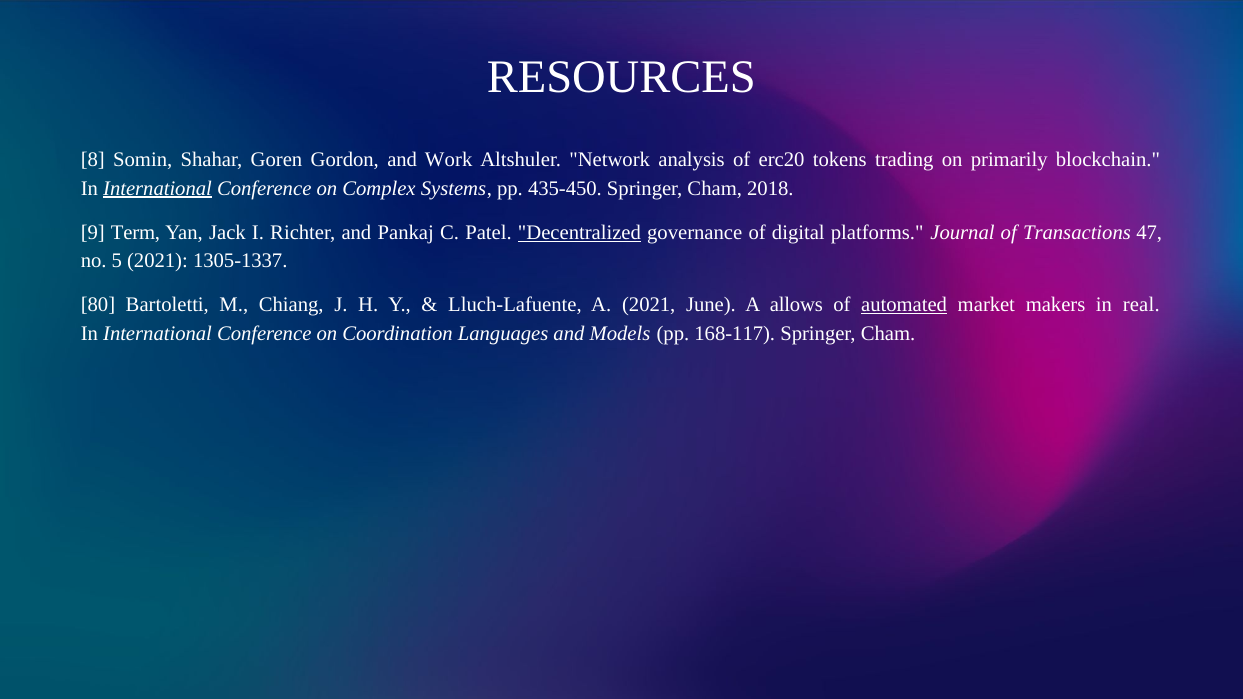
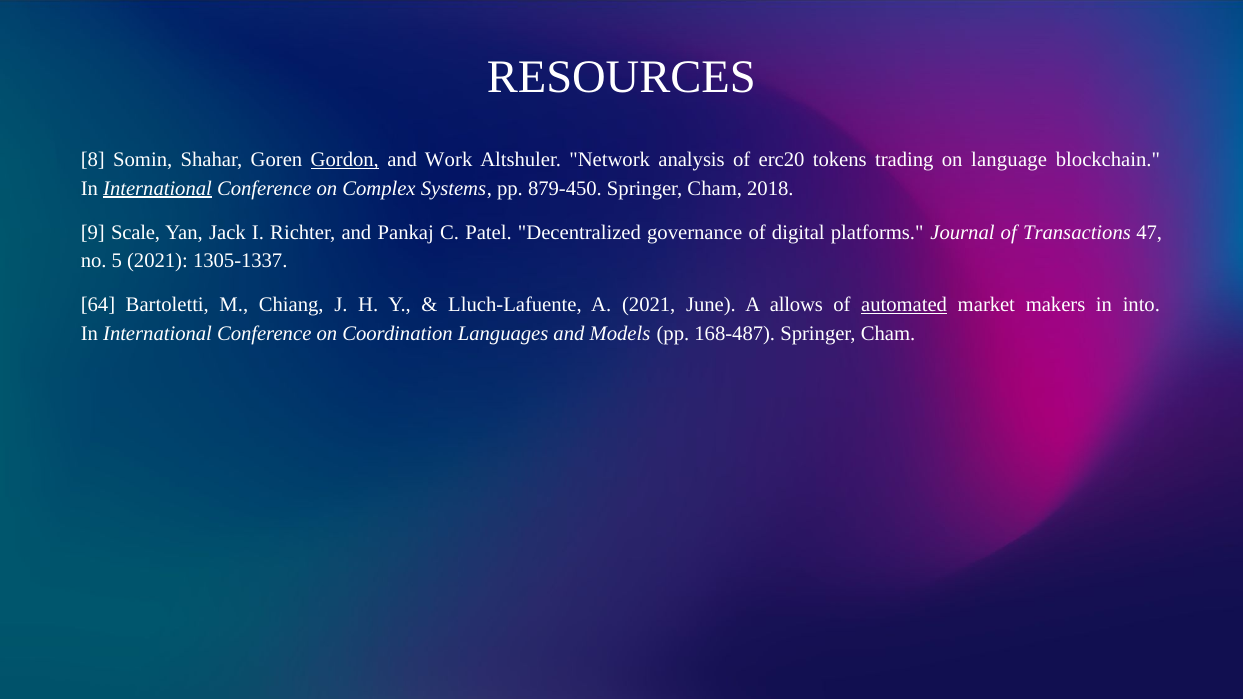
Gordon underline: none -> present (345, 160)
primarily: primarily -> language (1009, 160)
435-450: 435-450 -> 879-450 (565, 188)
Term: Term -> Scale (136, 232)
Decentralized underline: present -> none (579, 232)
80: 80 -> 64 (98, 305)
real: real -> into (1141, 305)
168-117: 168-117 -> 168-487 (735, 334)
